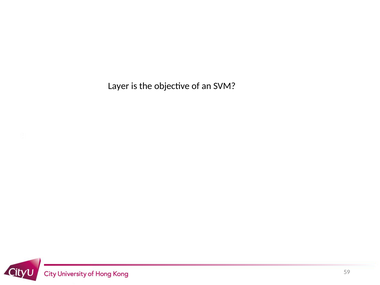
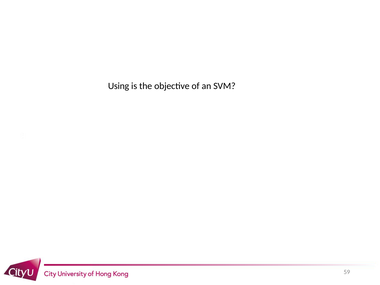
Layer: Layer -> Using (119, 86)
